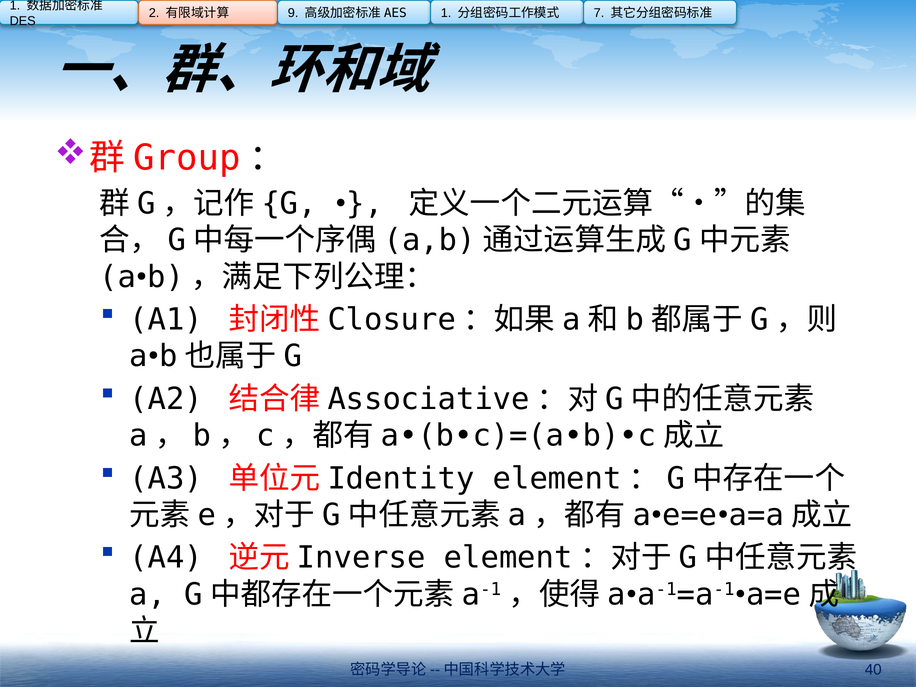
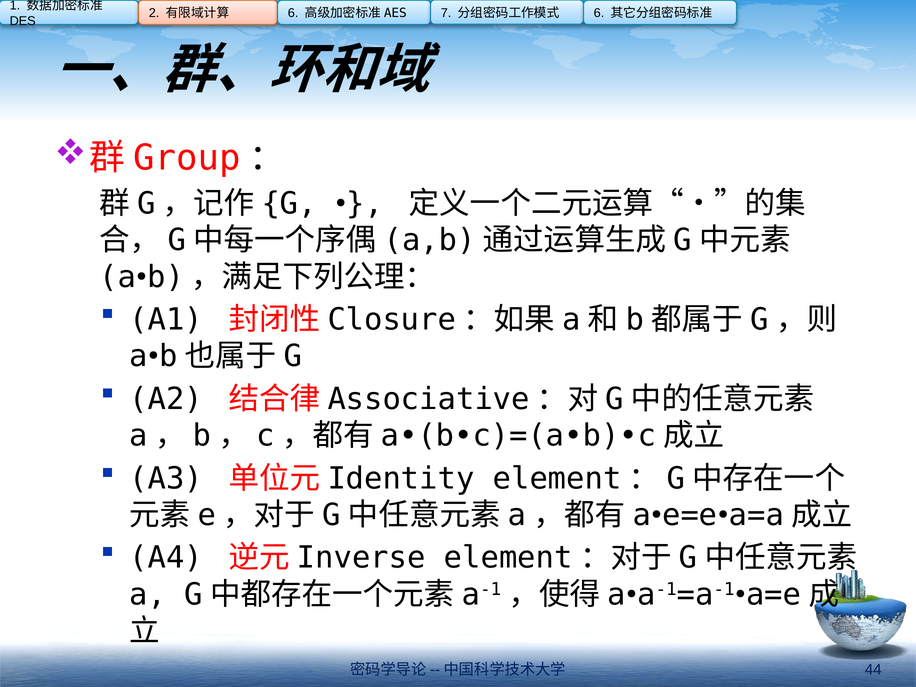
9: 9 -> 6 (293, 13)
1: 1 -> 7 (446, 13)
7: 7 -> 6 (599, 13)
40: 40 -> 44 (873, 670)
